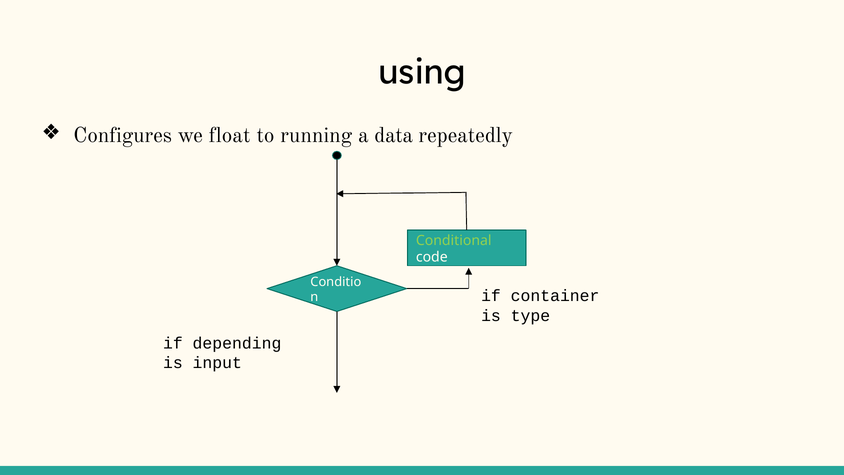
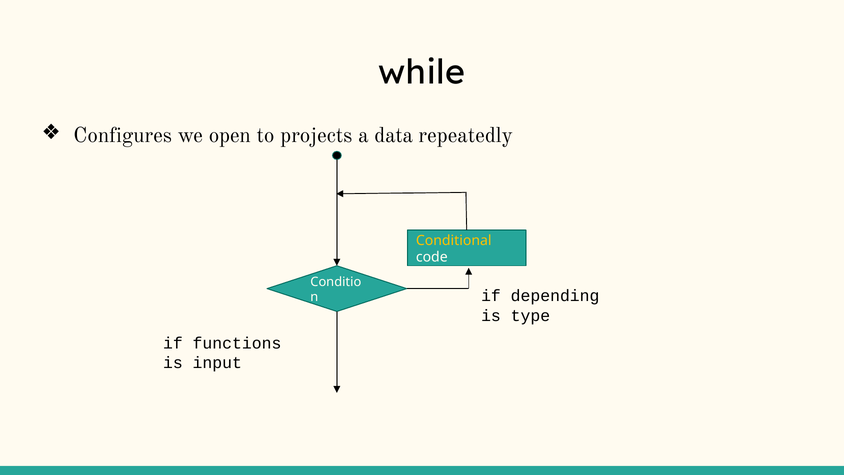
using: using -> while (422, 72)
float: float -> open (230, 135)
running: running -> projects (316, 135)
Conditional colour: light green -> yellow (454, 240)
container: container -> depending (555, 296)
depending: depending -> functions (237, 343)
